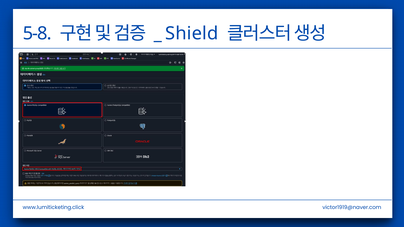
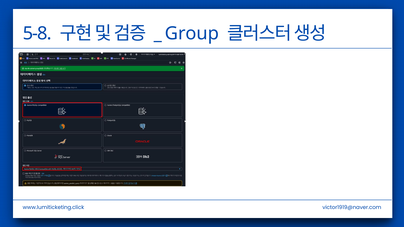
Shield: Shield -> Group (192, 34)
